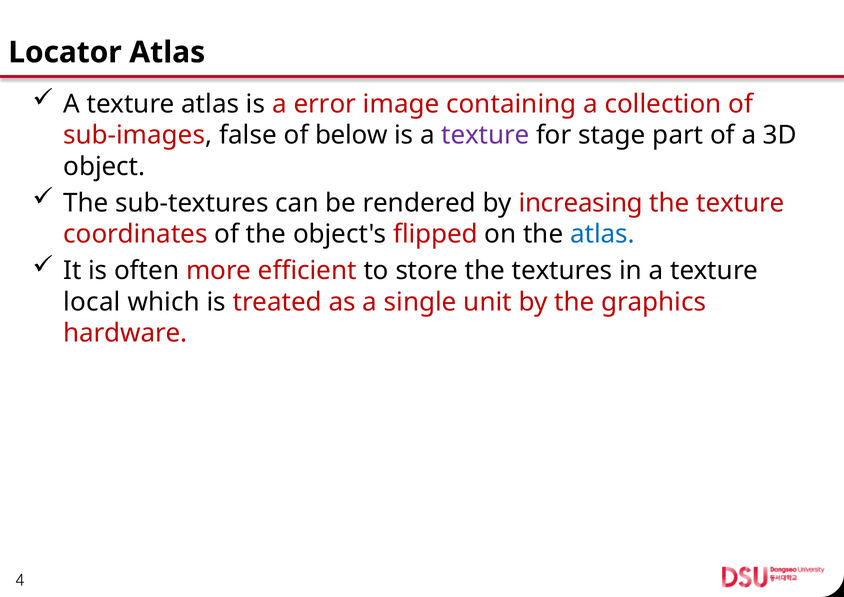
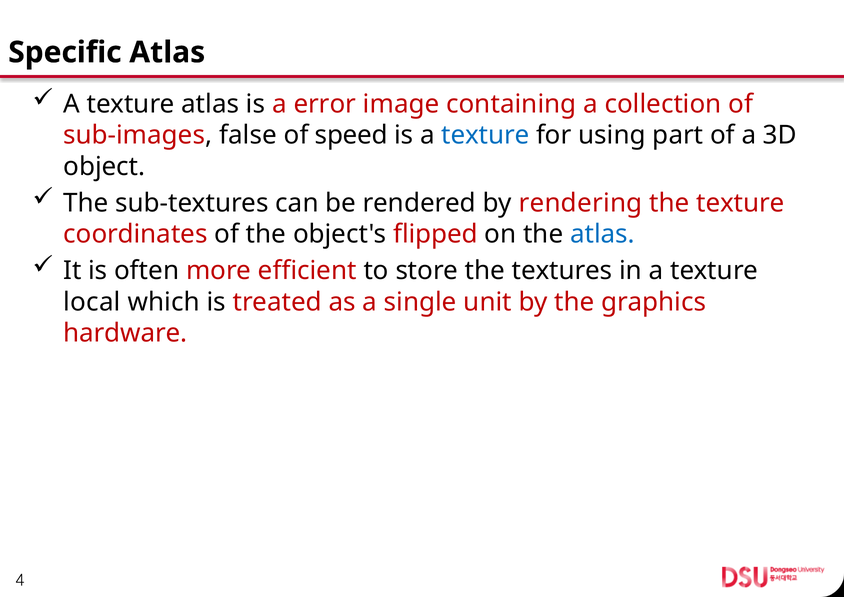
Locator: Locator -> Specific (65, 52)
below: below -> speed (351, 135)
texture colour: purple -> blue (485, 135)
stage: stage -> using (612, 135)
increasing: increasing -> rendering (581, 203)
